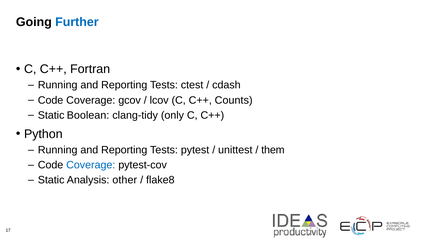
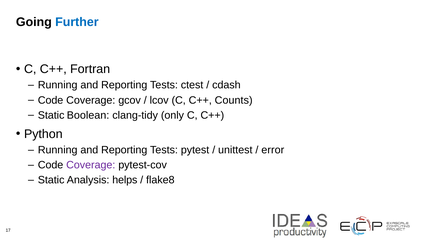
them: them -> error (273, 150)
Coverage colour: blue -> purple (91, 165)
other: other -> helps (125, 180)
